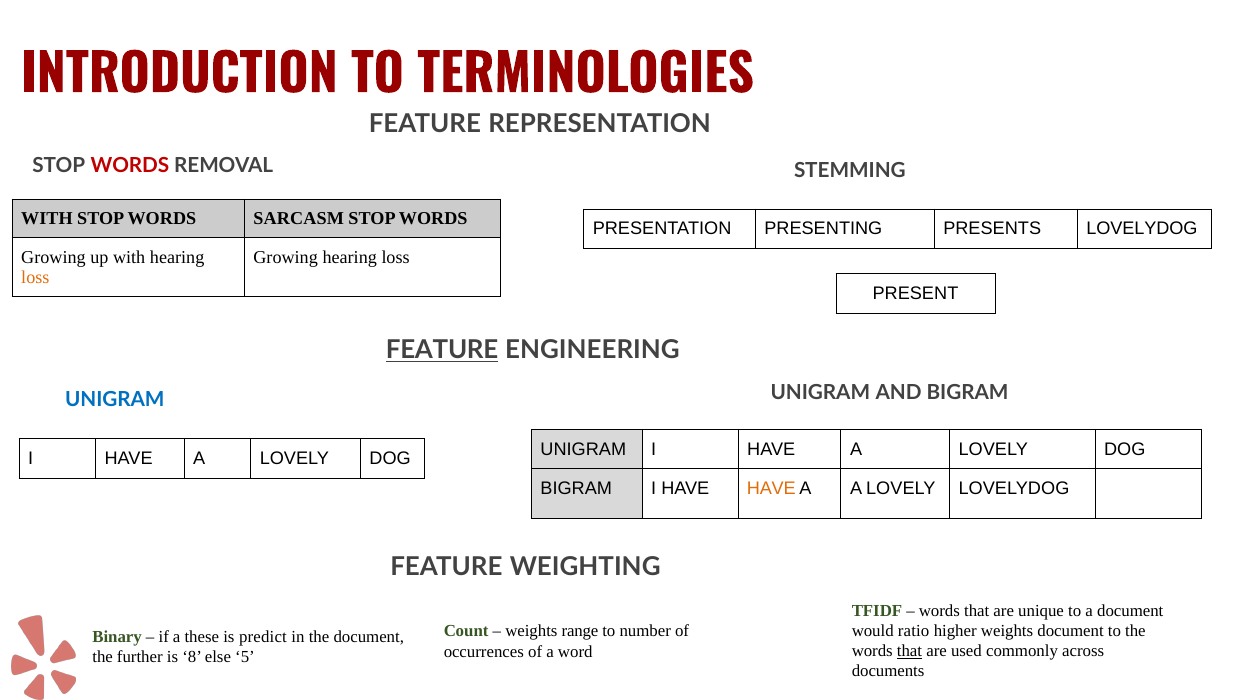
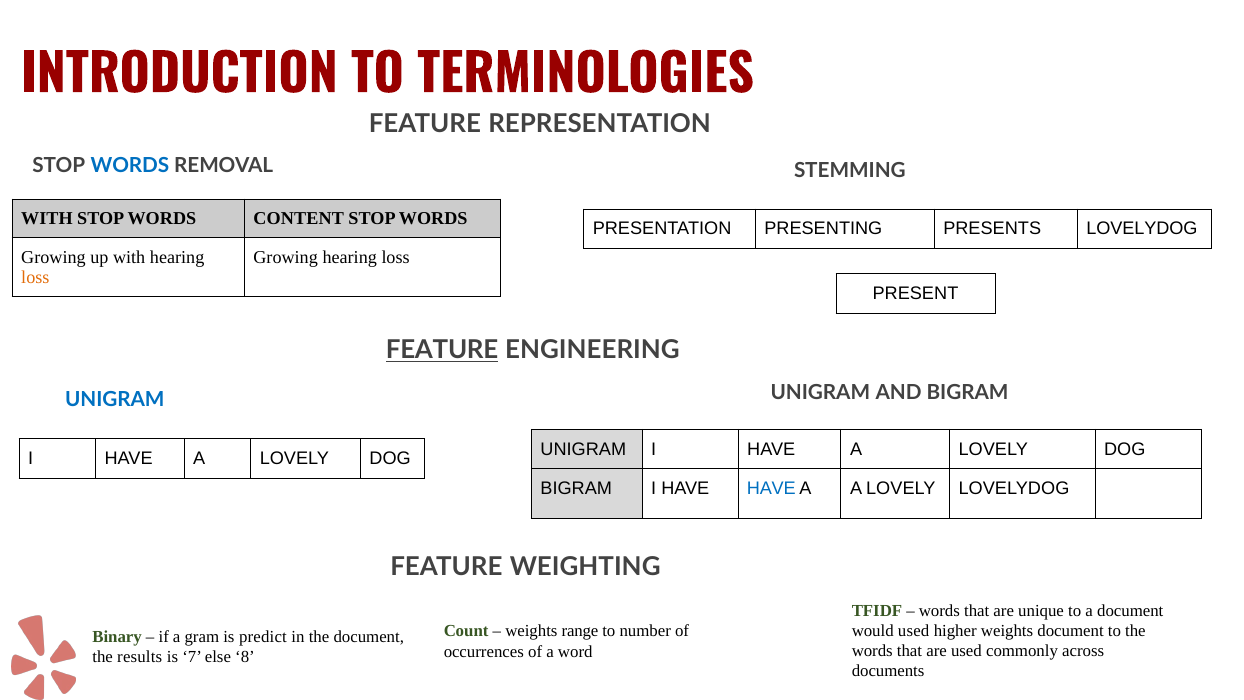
WORDS colour: red -> blue (130, 166)
SARCASM: SARCASM -> CONTENT (299, 218)
HAVE colour: orange -> blue (771, 488)
would ratio: ratio -> used (914, 631)
these: these -> gram (202, 637)
that underline: present -> none (909, 651)
further: further -> results (140, 657)
8: 8 -> 7 (192, 657)
5: 5 -> 8 (245, 657)
